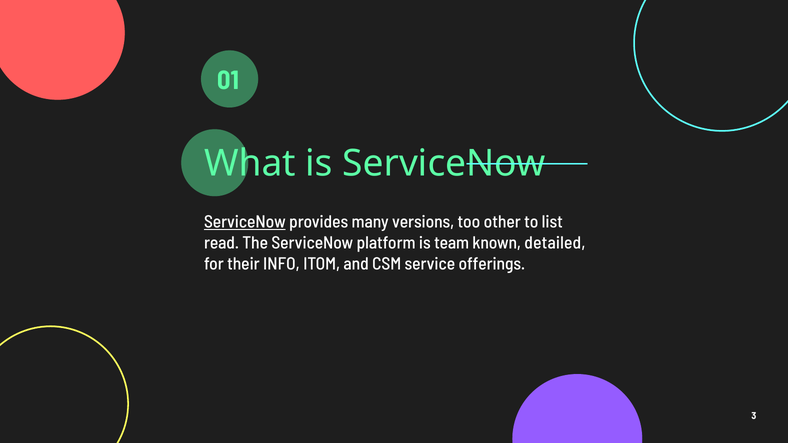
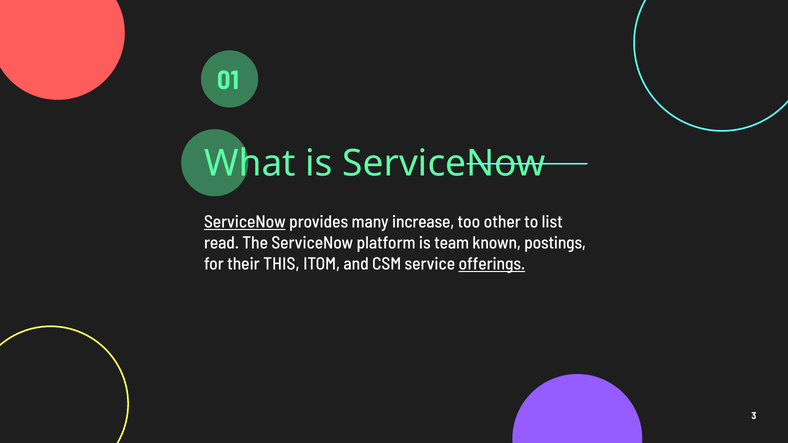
versions: versions -> increase (423, 222)
detailed: detailed -> postings (555, 243)
INFO: INFO -> THIS (281, 264)
offerings underline: none -> present (492, 264)
